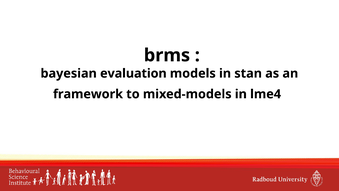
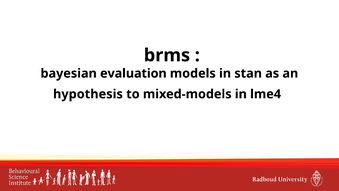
framework: framework -> hypothesis (88, 94)
